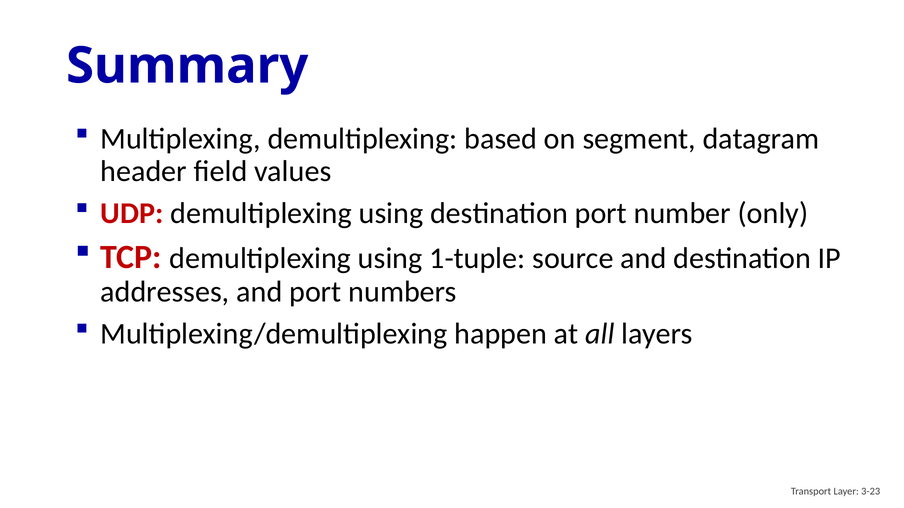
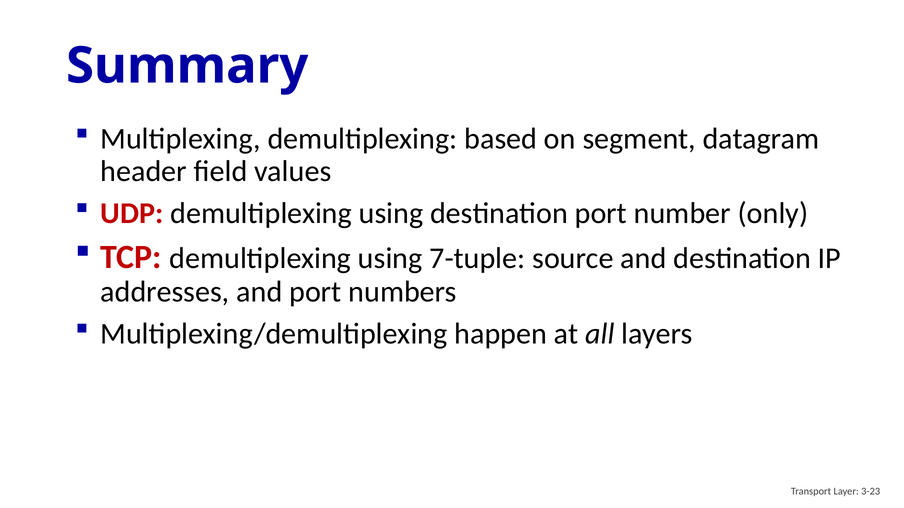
1-tuple: 1-tuple -> 7-tuple (477, 259)
